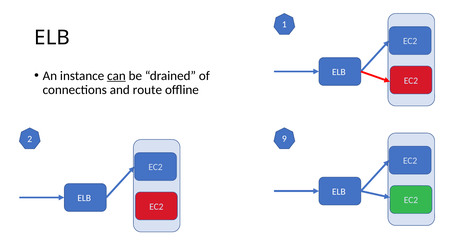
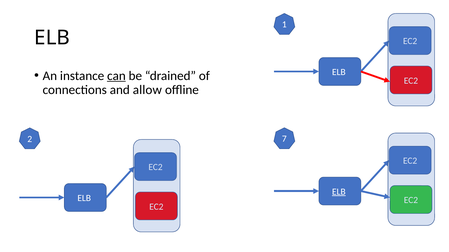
route: route -> allow (147, 90)
9: 9 -> 7 (284, 139)
ELB underline: none -> present (339, 192)
